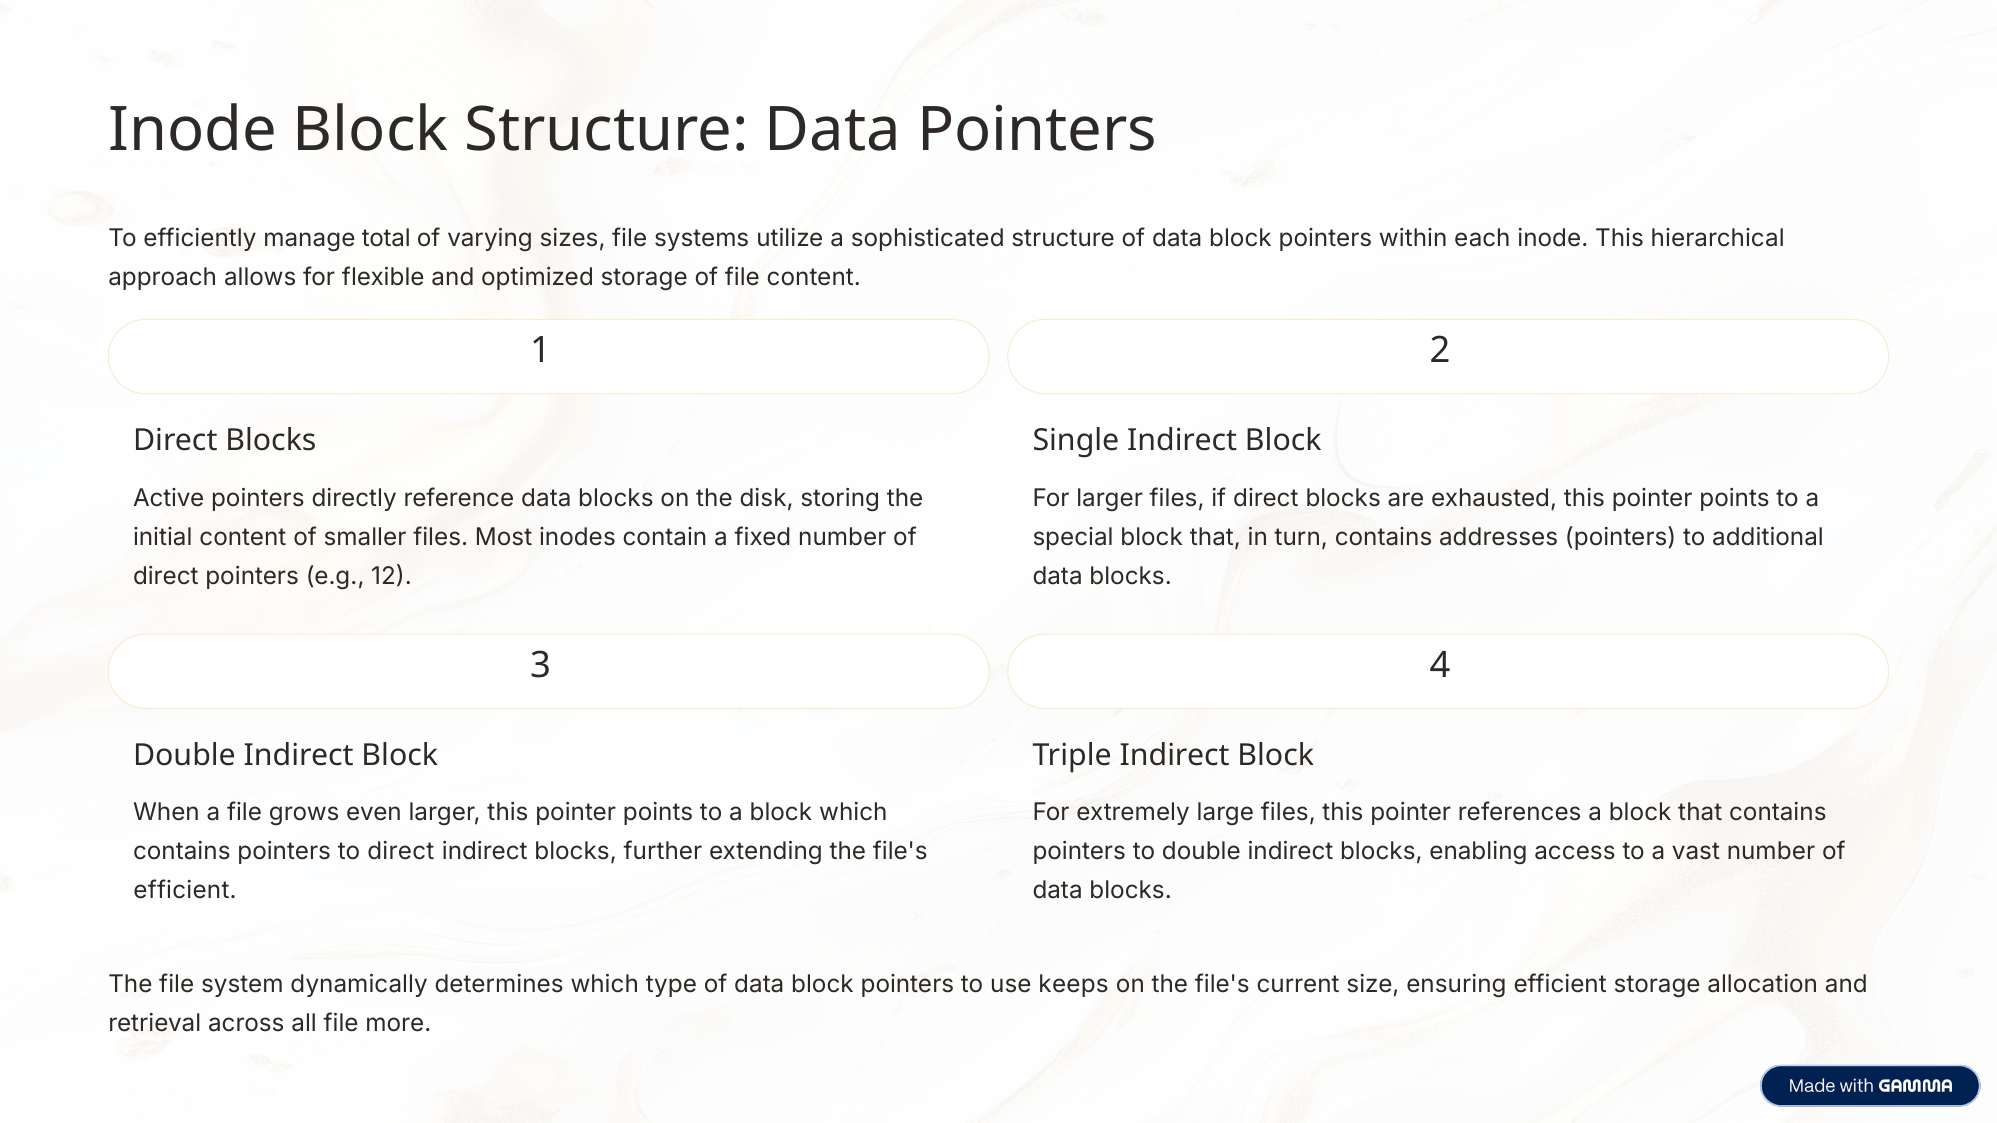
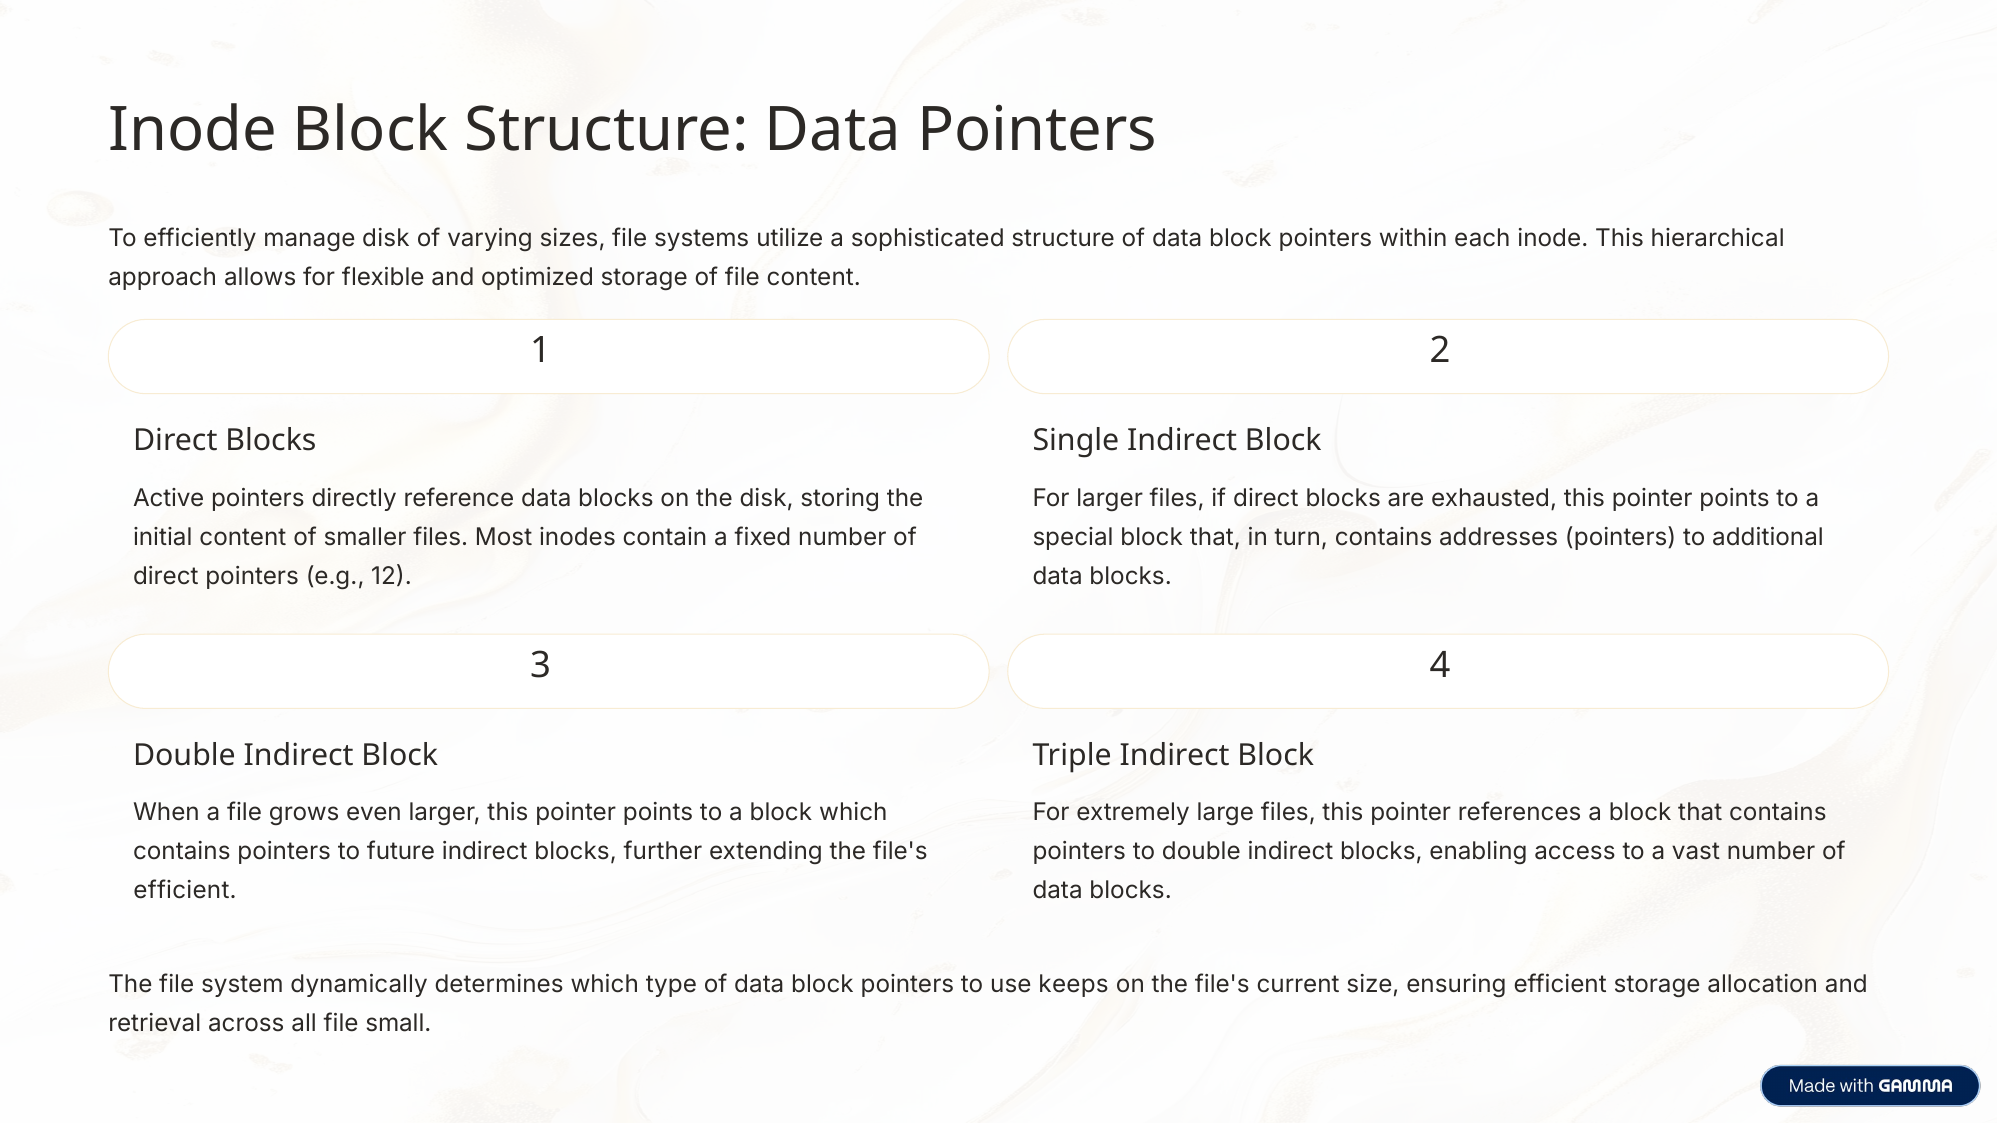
manage total: total -> disk (386, 239)
to direct: direct -> future (401, 852)
more: more -> small (398, 1024)
